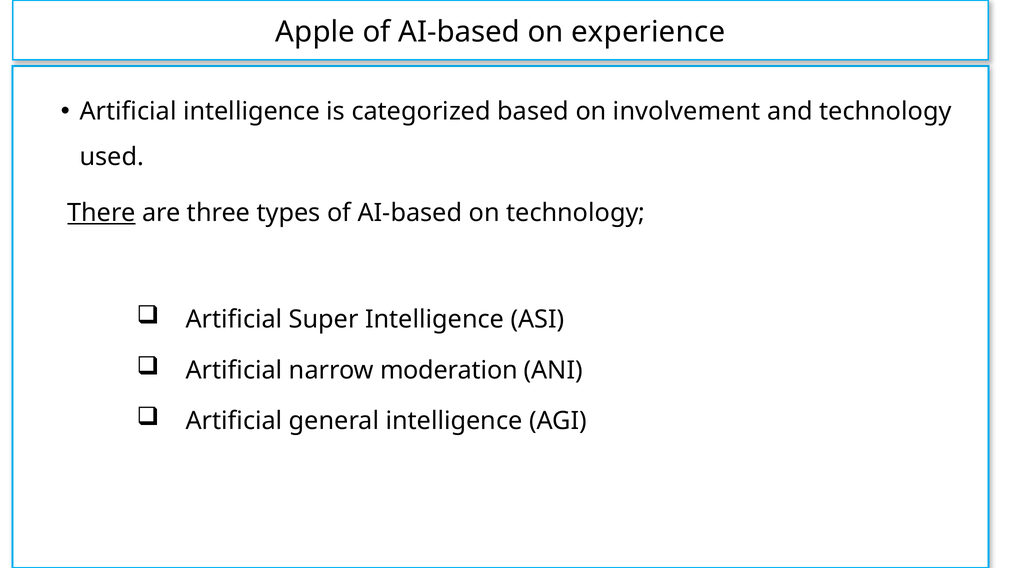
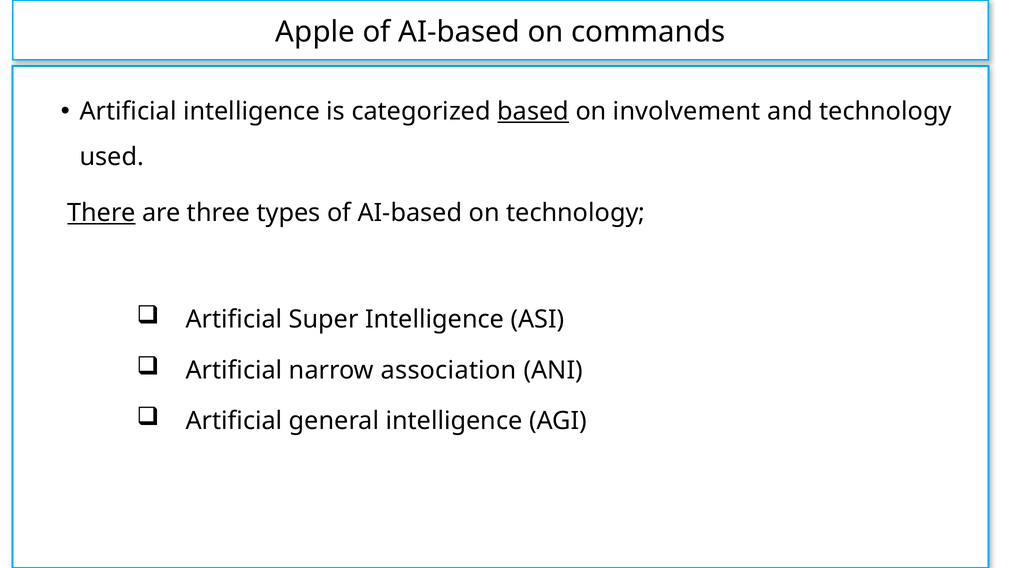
experience: experience -> commands (648, 32)
based underline: none -> present (533, 112)
moderation: moderation -> association (449, 371)
